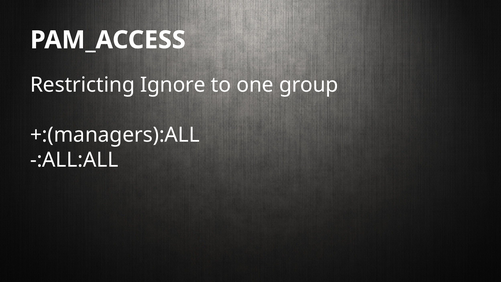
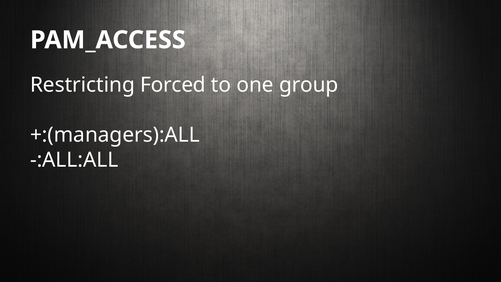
Ignore: Ignore -> Forced (173, 85)
